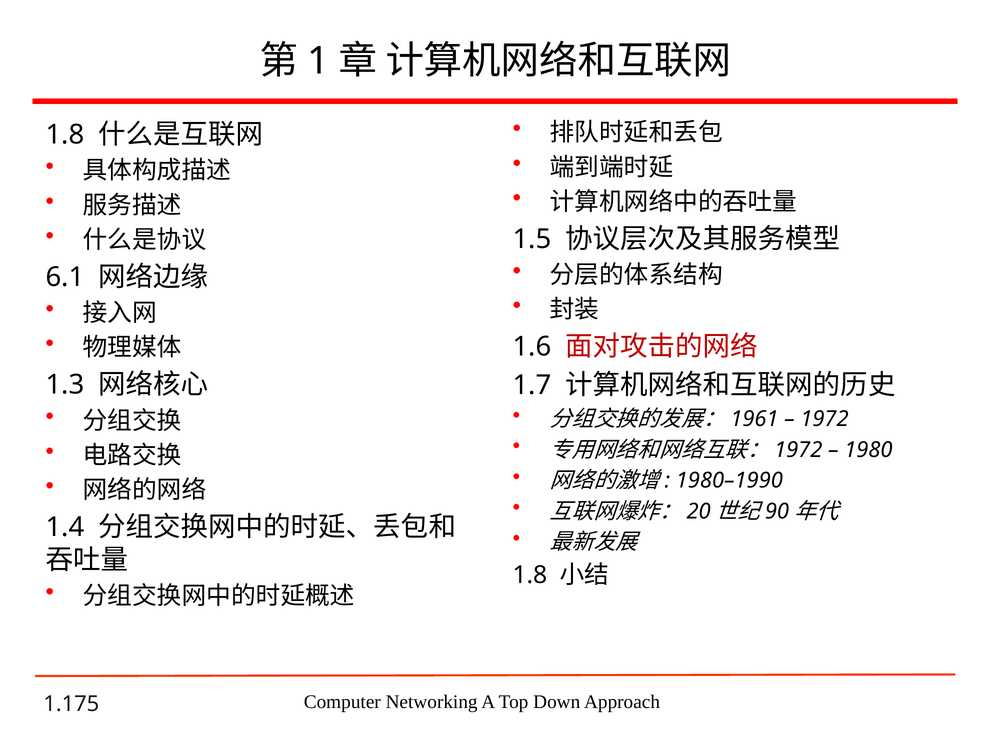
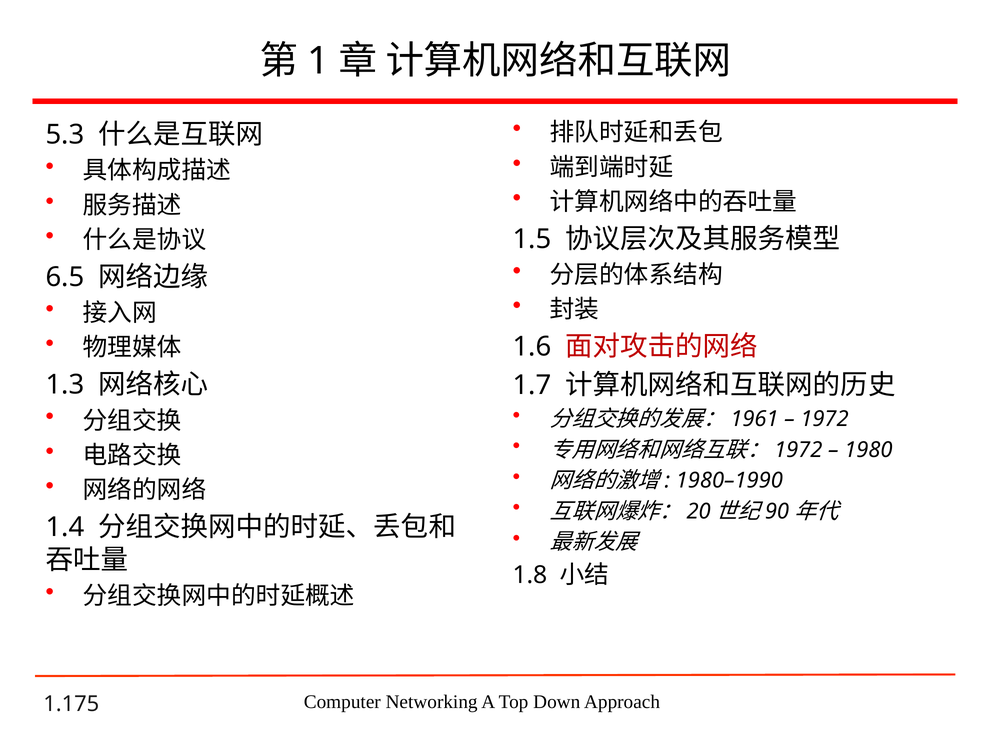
1.8: 1.8 -> 5.3 (65, 135)
6.1: 6.1 -> 6.5 (65, 277)
